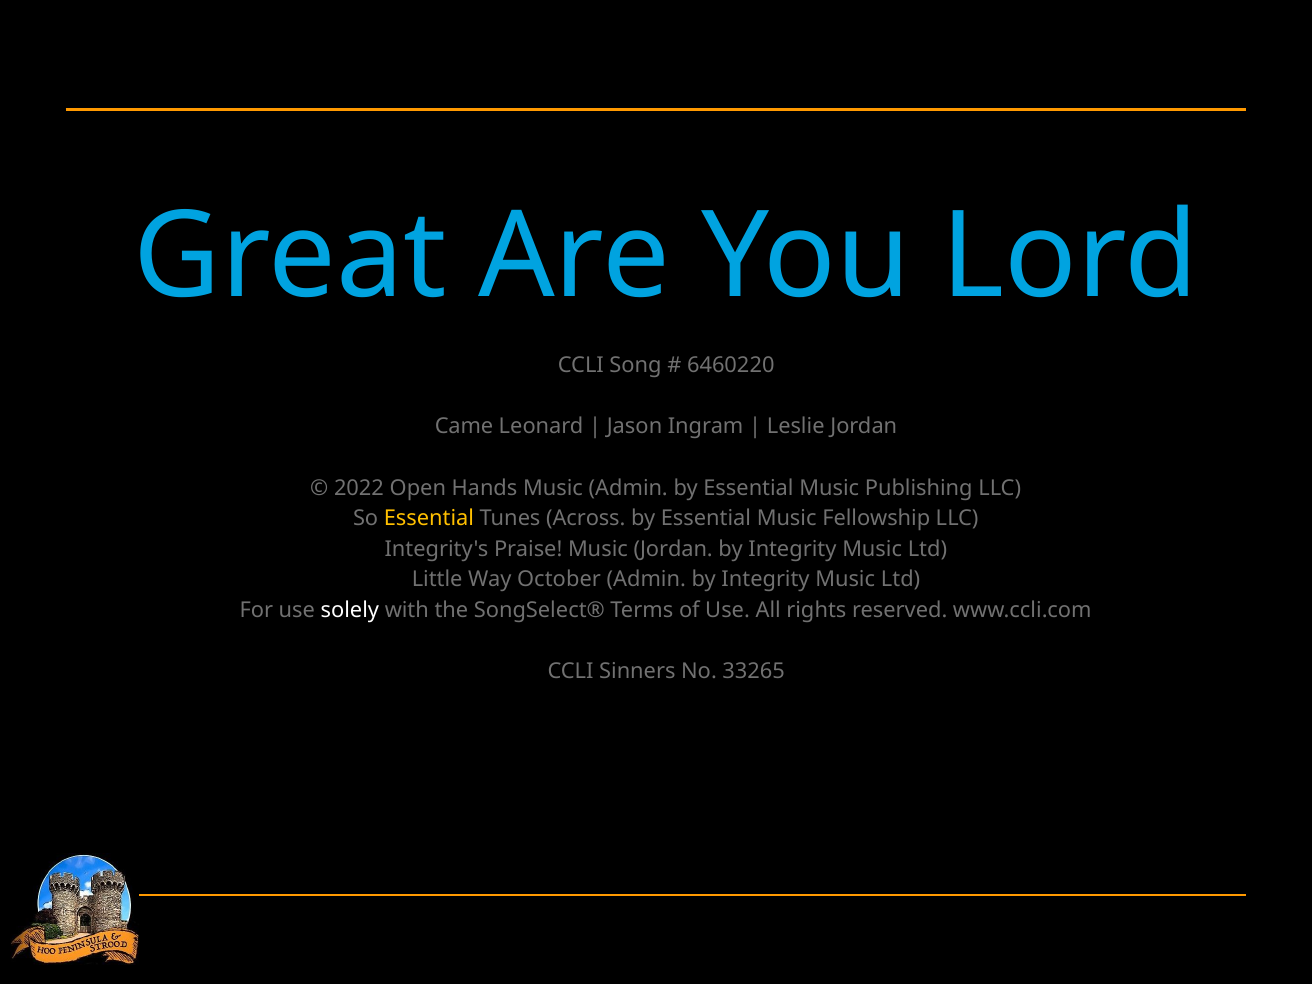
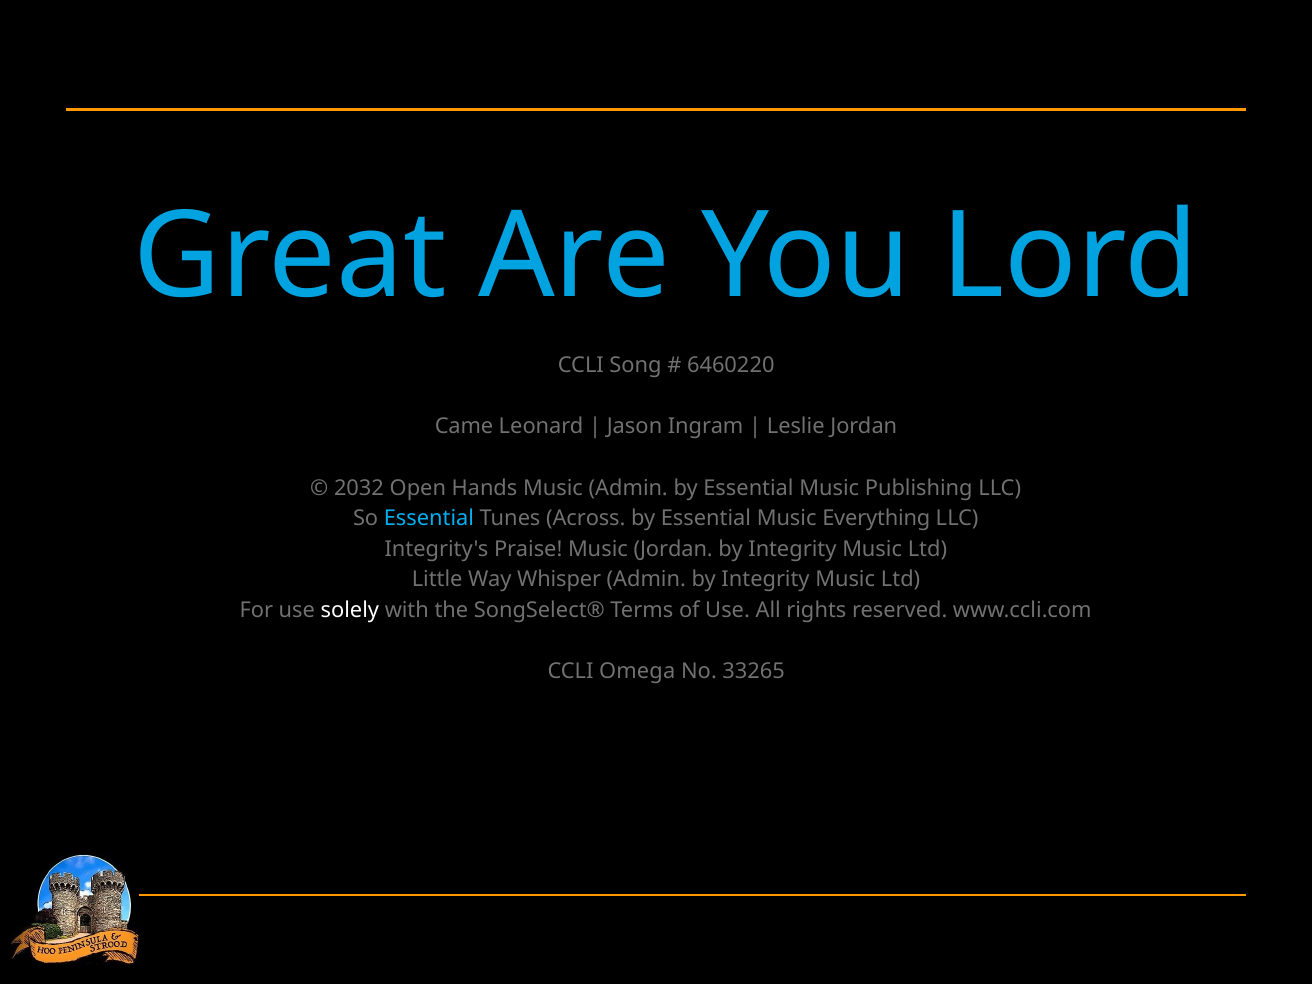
2022: 2022 -> 2032 (359, 488)
Essential colour: yellow -> light blue (429, 519)
Fellowship: Fellowship -> Everything (876, 519)
October: October -> Whisper (559, 580)
Sinners: Sinners -> Omega (637, 672)
